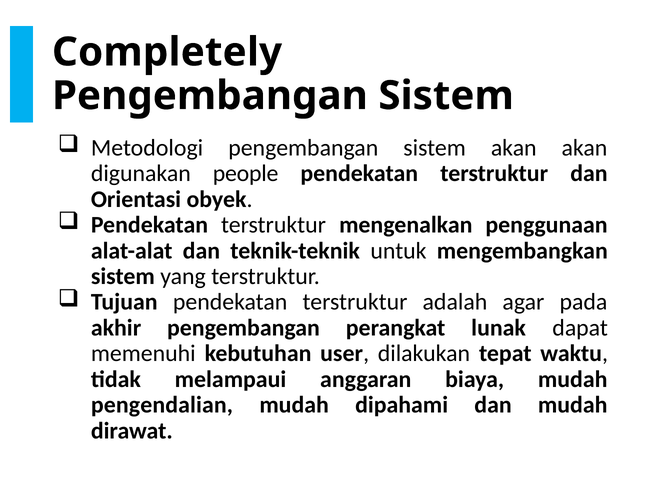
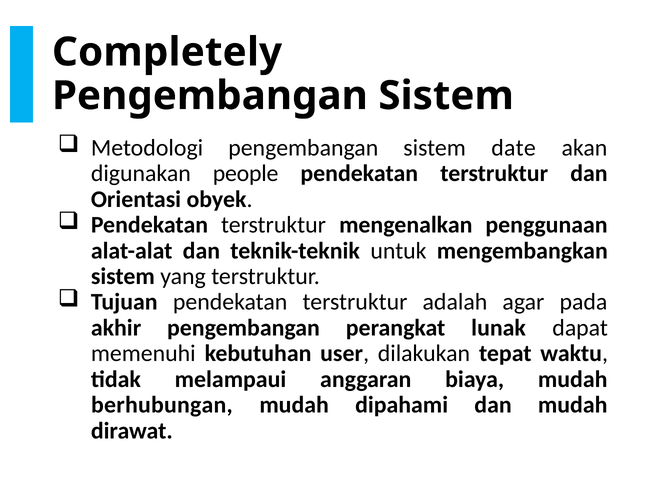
sistem akan: akan -> date (514, 148)
pengendalian: pengendalian -> berhubungan (162, 405)
